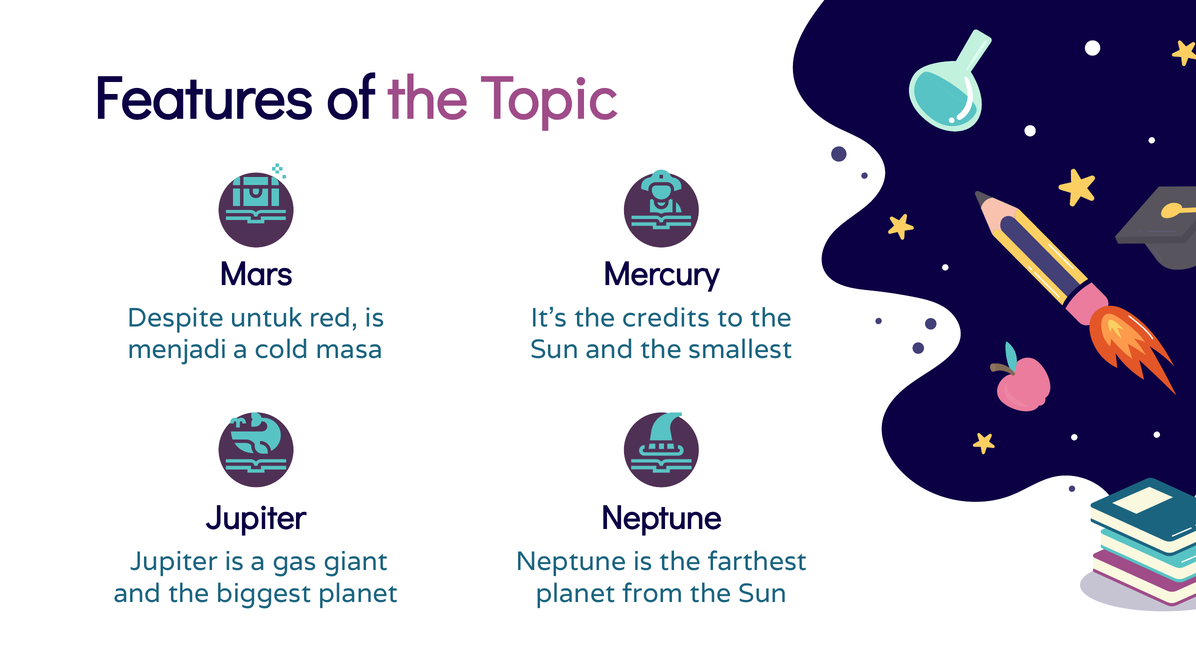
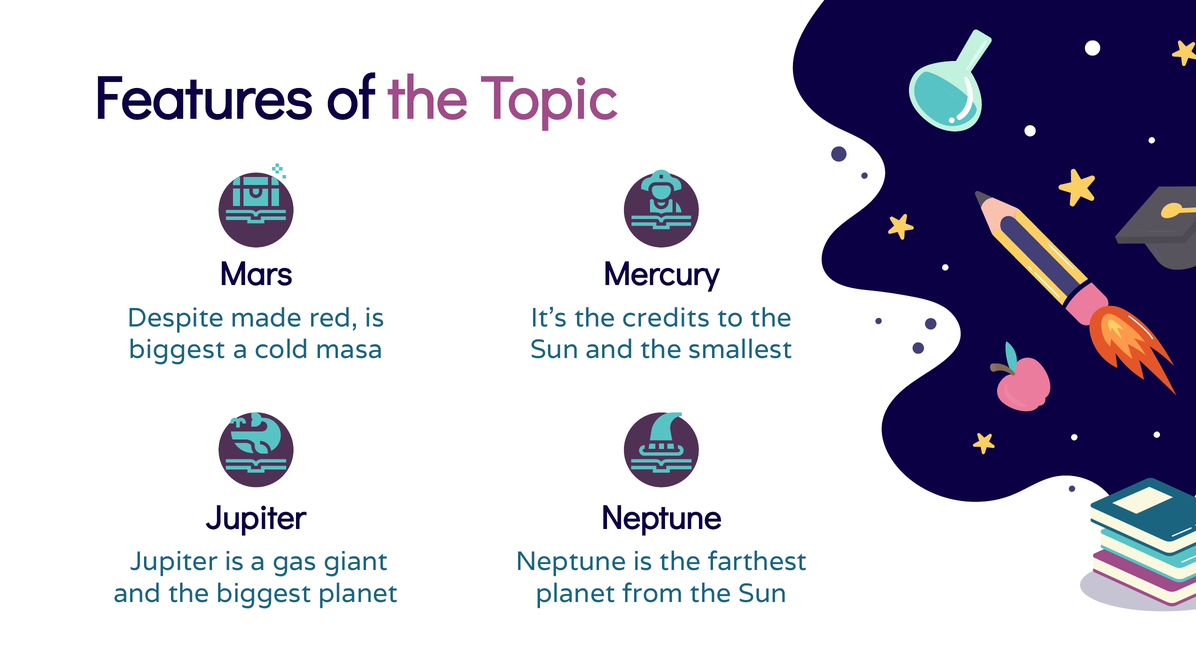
untuk: untuk -> made (266, 318)
menjadi: menjadi -> biggest (177, 350)
